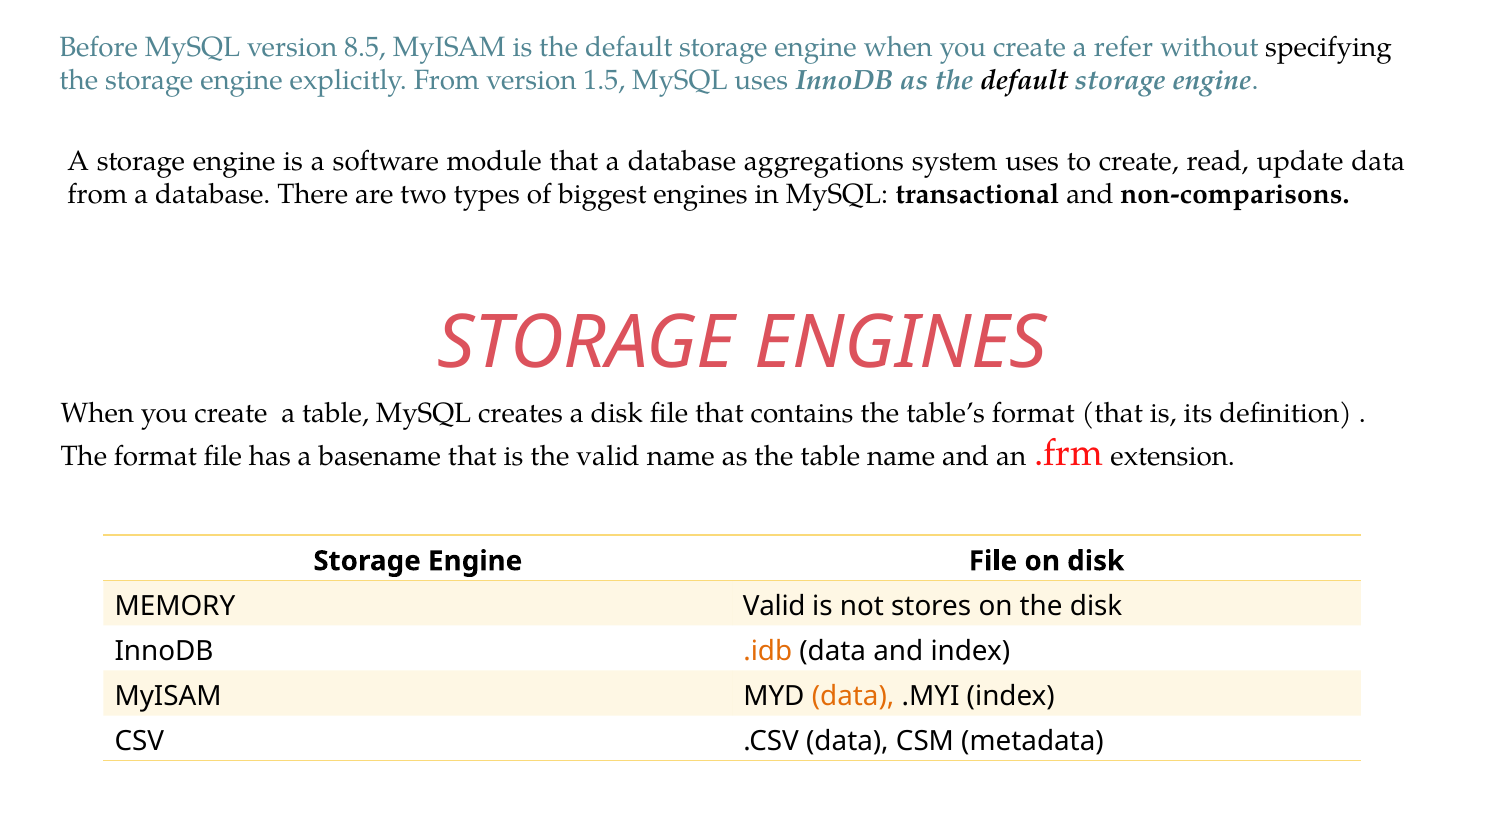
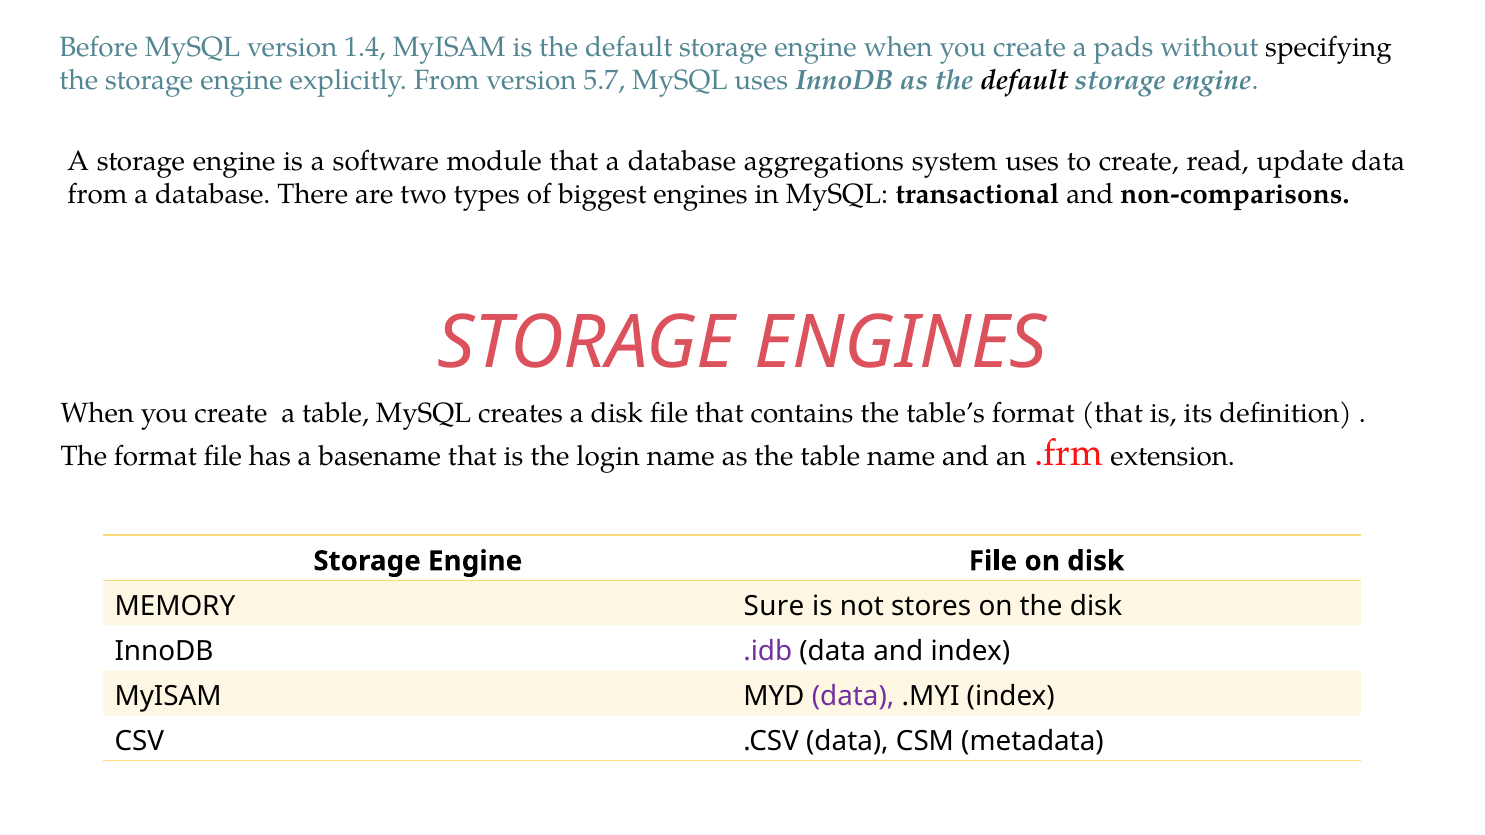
8.5: 8.5 -> 1.4 (365, 47)
refer: refer -> pads (1124, 47)
1.5: 1.5 -> 5.7 (604, 81)
the valid: valid -> login (608, 457)
MEMORY Valid: Valid -> Sure (774, 606)
.idb colour: orange -> purple (768, 652)
data colour: orange -> purple (853, 697)
